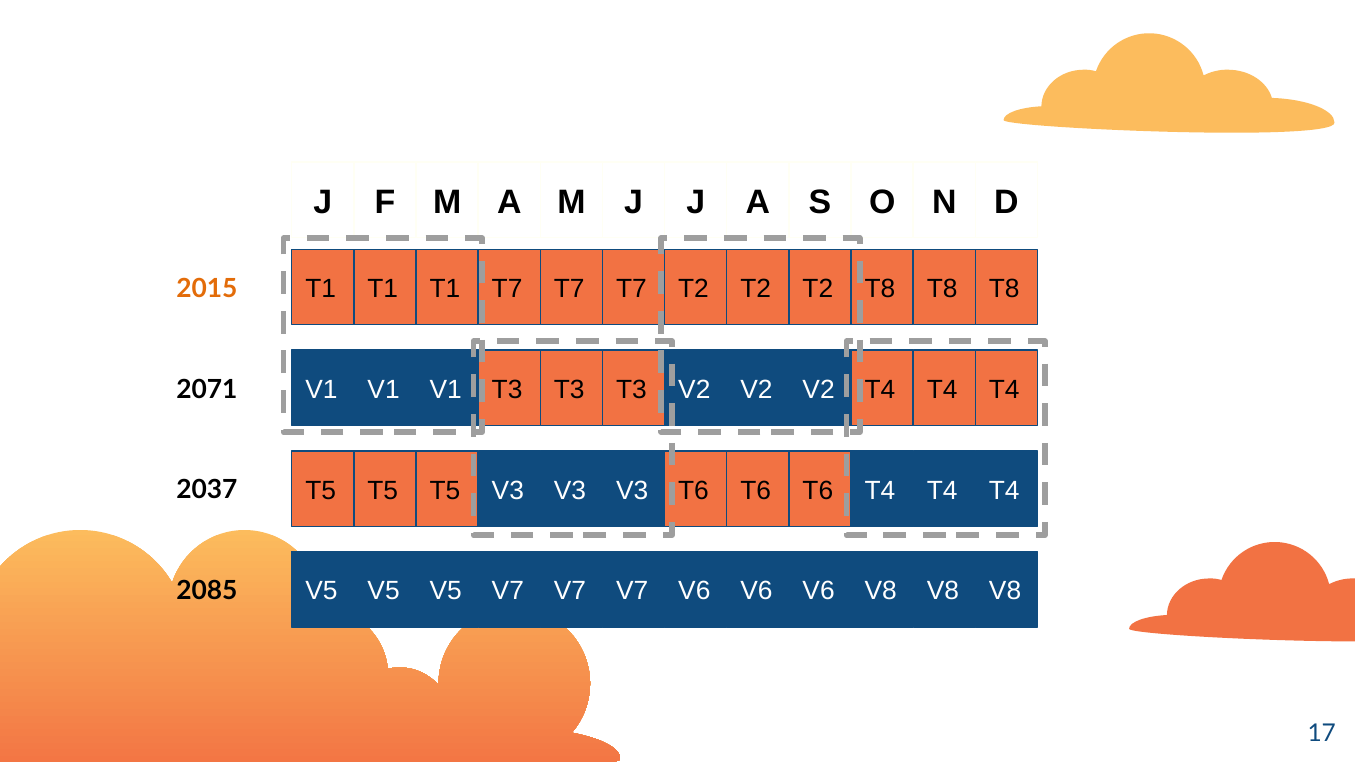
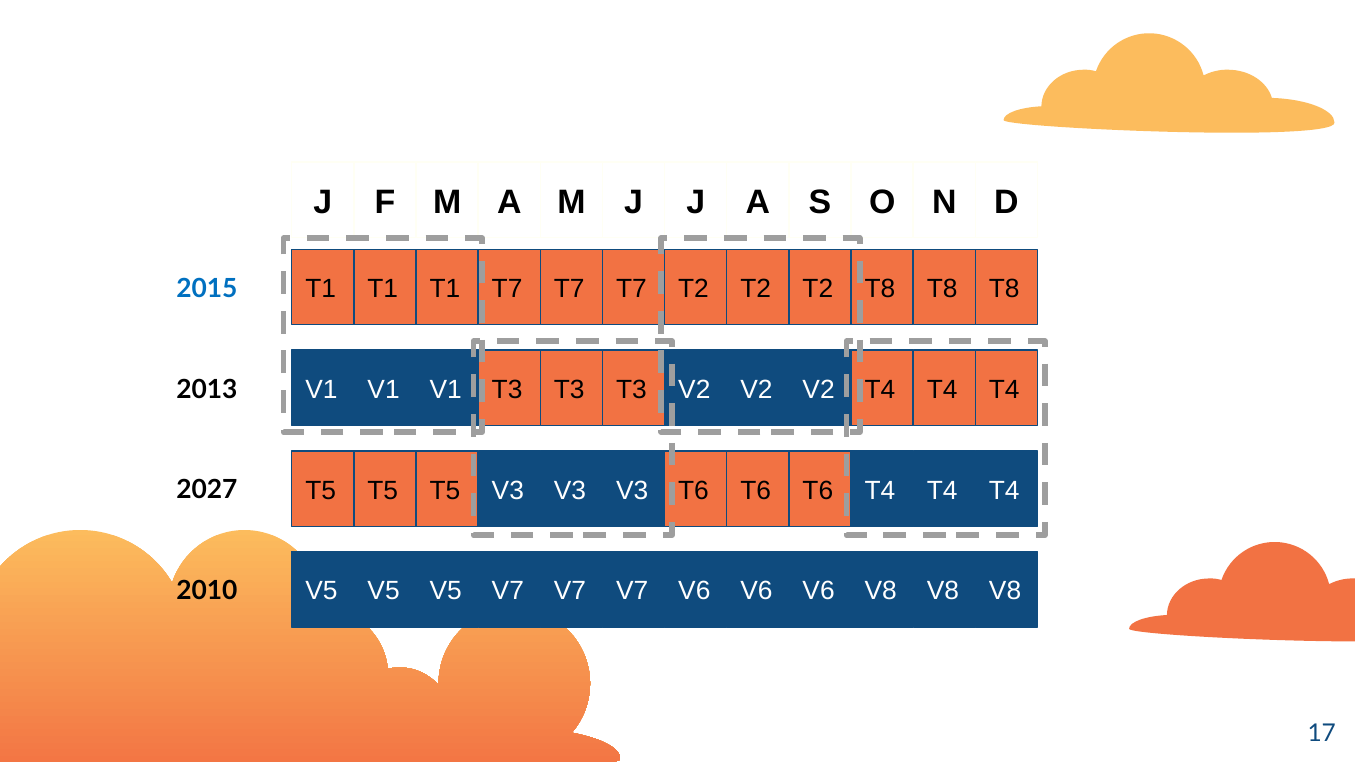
2015 colour: orange -> blue (207, 289)
2071: 2071 -> 2013 (207, 390)
2037: 2037 -> 2027 (207, 490)
2085: 2085 -> 2010 (207, 591)
